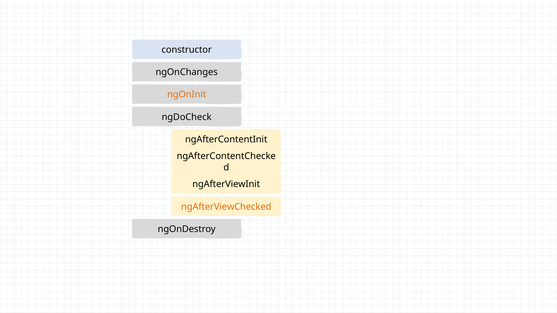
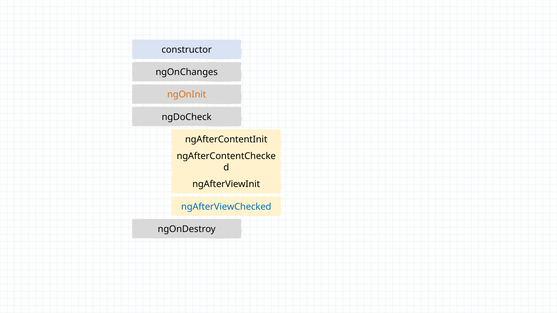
ngAfterViewChecked colour: orange -> blue (226, 207)
